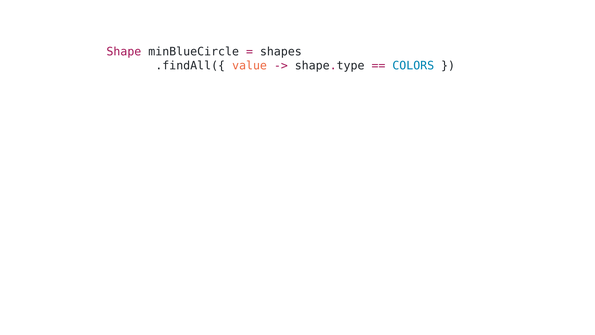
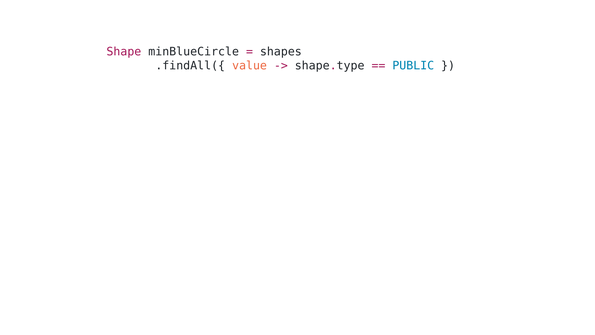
COLORS: COLORS -> PUBLIC (413, 66)
